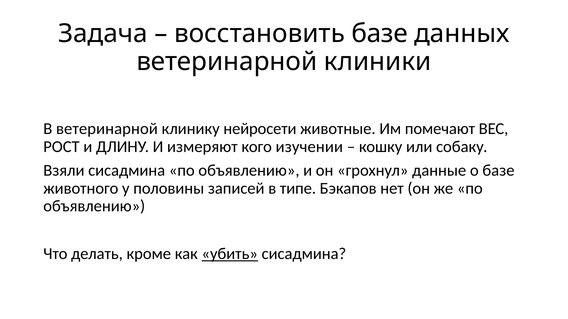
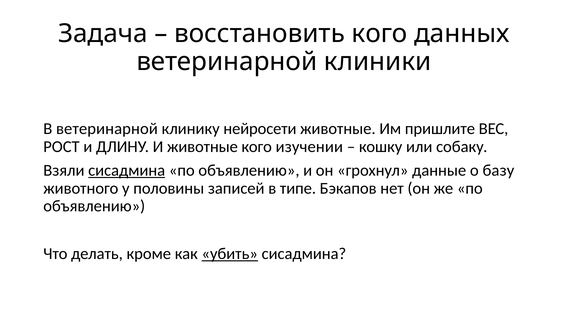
восстановить базе: базе -> кого (380, 34)
помечают: помечают -> пришлите (440, 129)
И измеряют: измеряют -> животные (202, 147)
сисадмина underline: none -> present (127, 171)
о базе: базе -> базу (498, 171)
